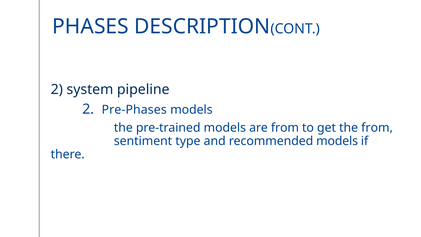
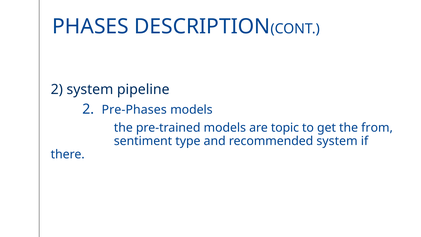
are from: from -> topic (285, 128)
recommended models: models -> system (337, 141)
